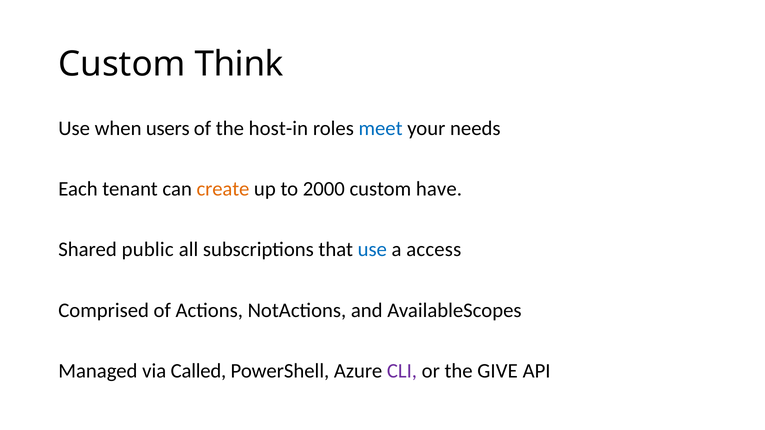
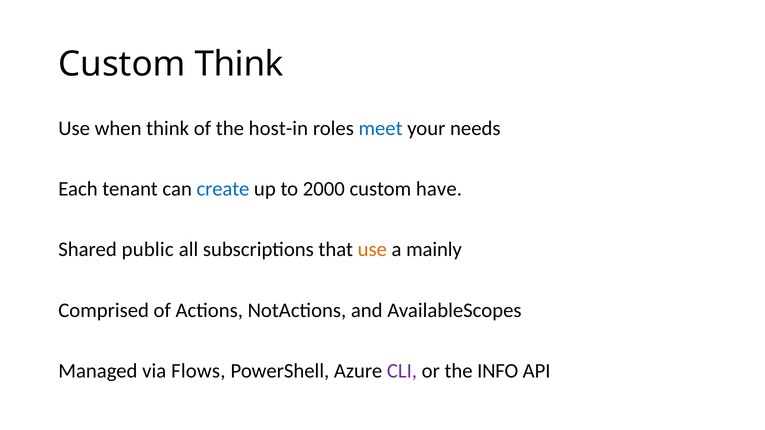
when users: users -> think (168, 128)
create colour: orange -> blue (223, 189)
use colour: blue -> orange (372, 250)
access: access -> mainly (434, 250)
Called: Called -> Flows (198, 371)
GIVE: GIVE -> INFO (498, 371)
